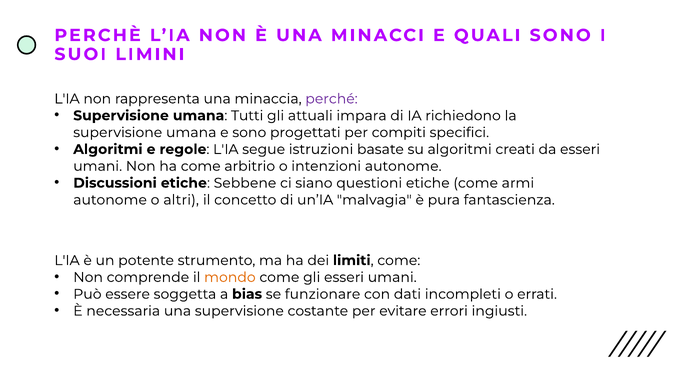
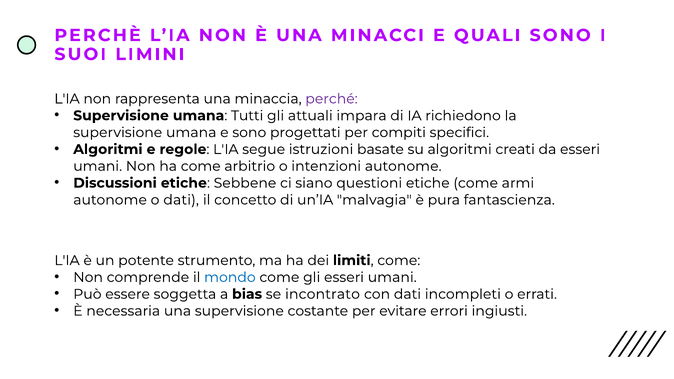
o altri: altri -> dati (181, 200)
mondo colour: orange -> blue (230, 277)
funzionare: funzionare -> incontrato (322, 294)
